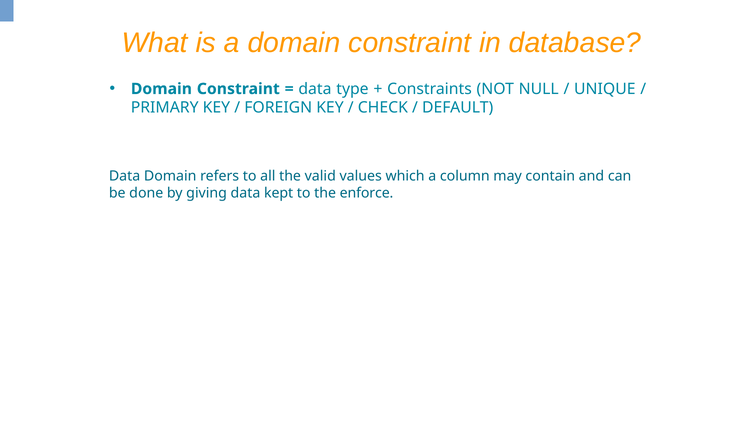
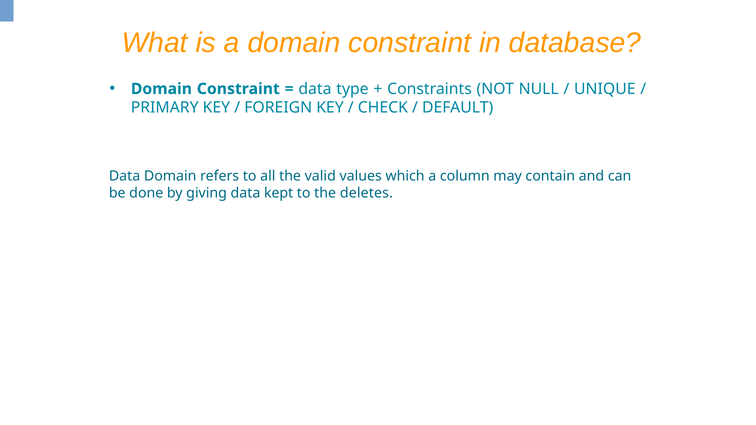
enforce: enforce -> deletes (366, 193)
